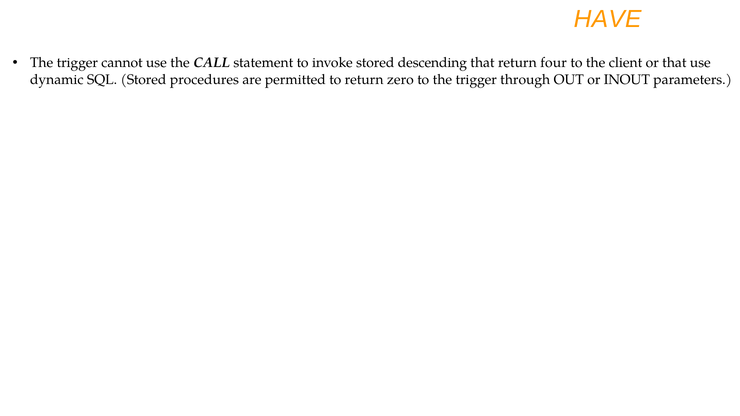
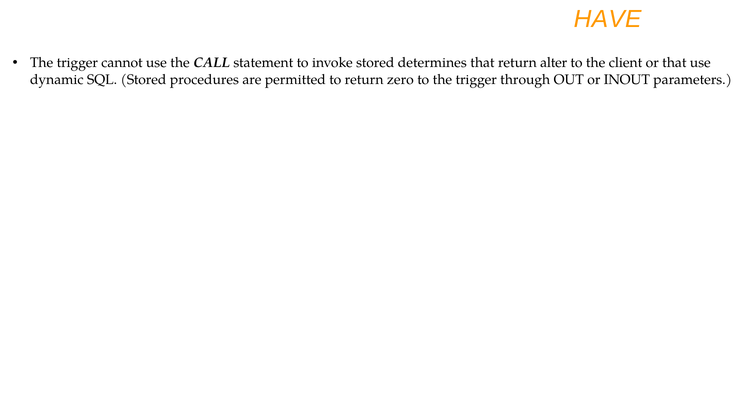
descending: descending -> determines (432, 63)
four: four -> alter (554, 63)
